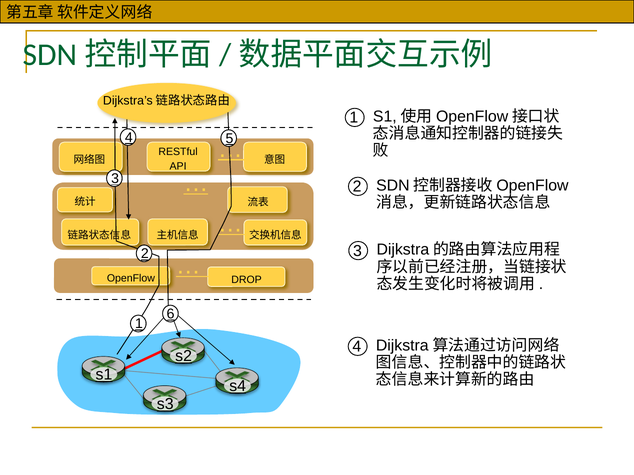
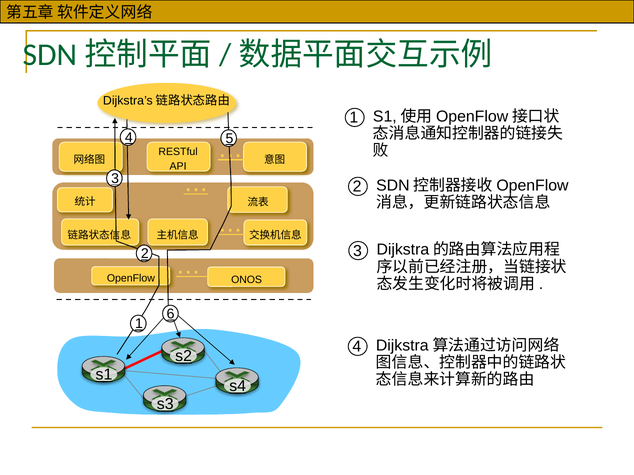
DROP: DROP -> ONOS (247, 280)
